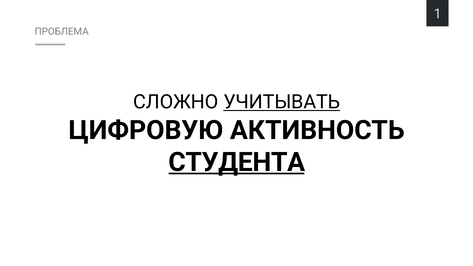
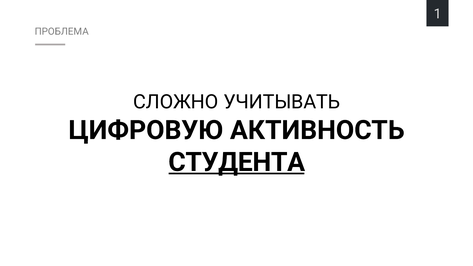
УЧИТЫВАТЬ underline: present -> none (282, 102)
